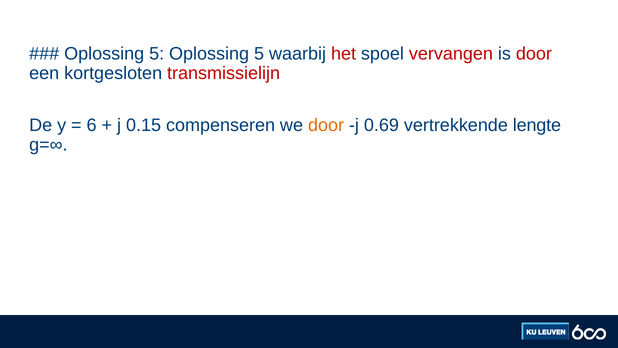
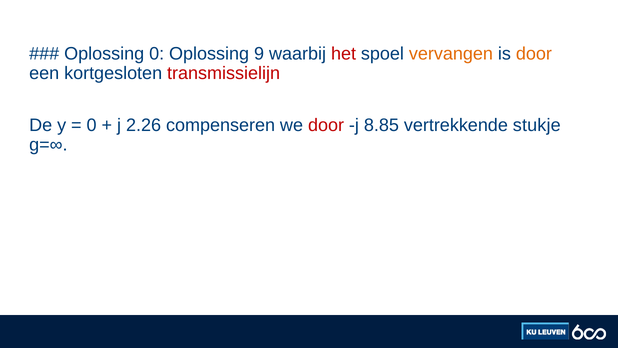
5: 5 -> 0 (157, 54)
5: 5 -> 9 (259, 54)
vervangen colour: red -> orange (451, 54)
door colour: red -> orange (534, 54)
6: 6 -> 0 (92, 125)
0.15: 0.15 -> 2.26 (144, 125)
door colour: orange -> red (326, 125)
0.69: 0.69 -> 8.85 (381, 125)
lengte: lengte -> stukje (537, 125)
